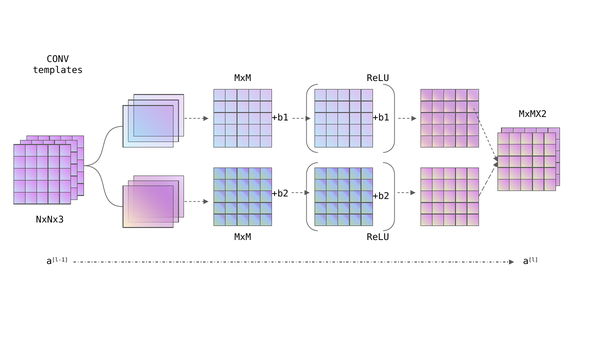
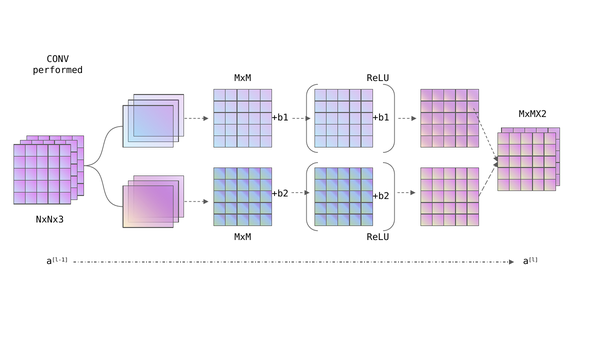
templates: templates -> performed (58, 70)
